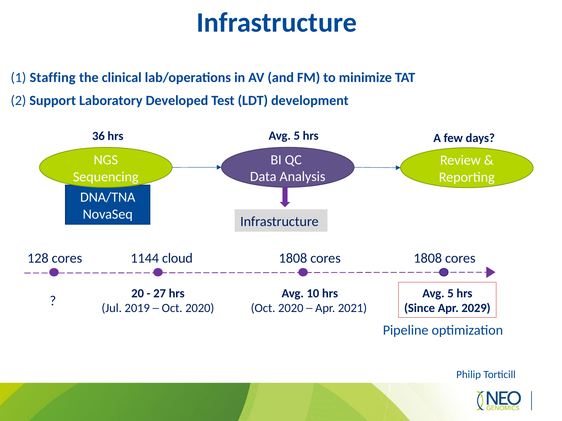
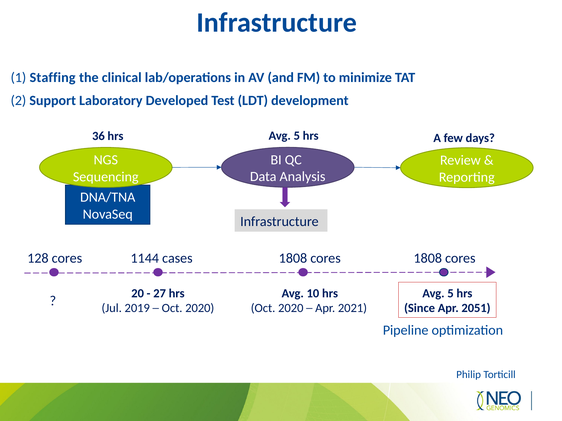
cloud: cloud -> cases (177, 258)
2029: 2029 -> 2051 (476, 309)
